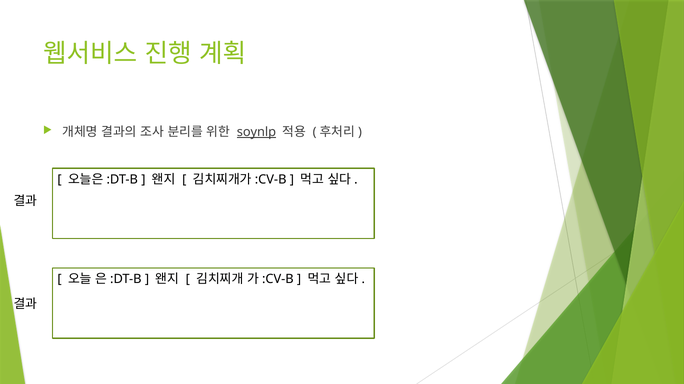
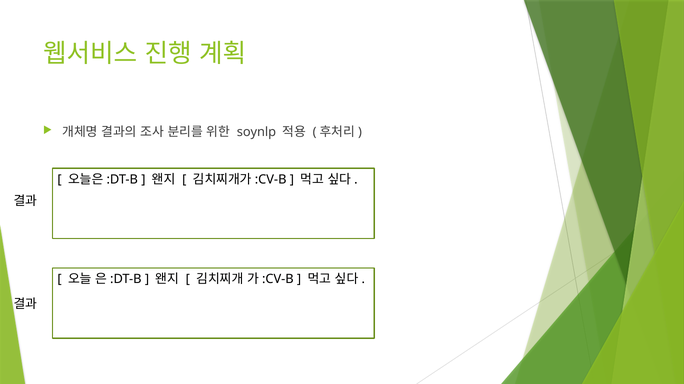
soynlp underline: present -> none (256, 132)
